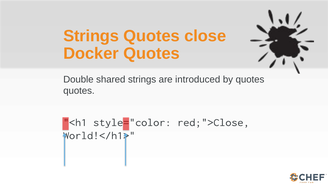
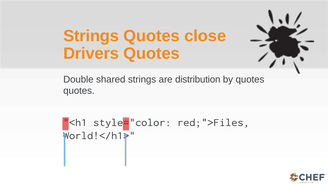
Docker: Docker -> Drivers (91, 54)
introduced: introduced -> distribution (198, 80)
red;">Close: red;">Close -> red;">Files (213, 123)
